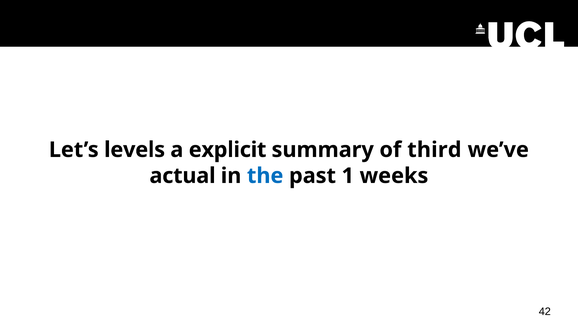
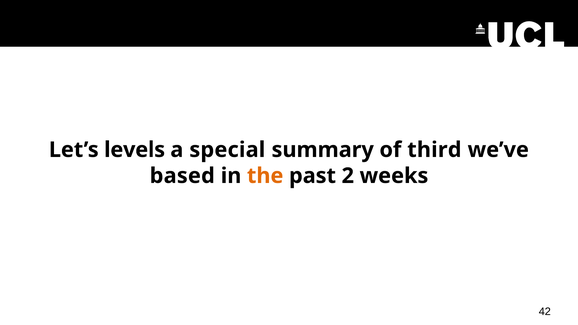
explicit: explicit -> special (227, 150)
actual: actual -> based (182, 176)
the colour: blue -> orange (265, 176)
1: 1 -> 2 (348, 176)
